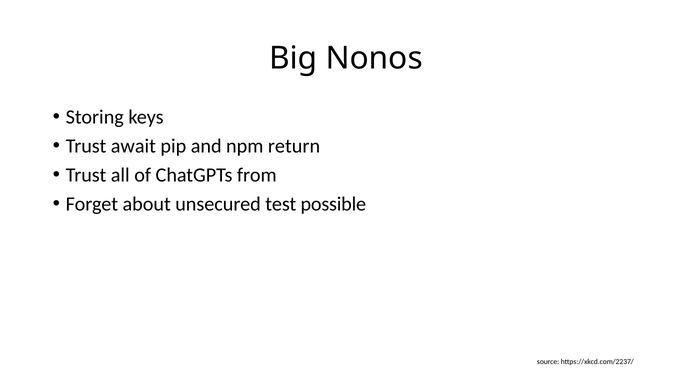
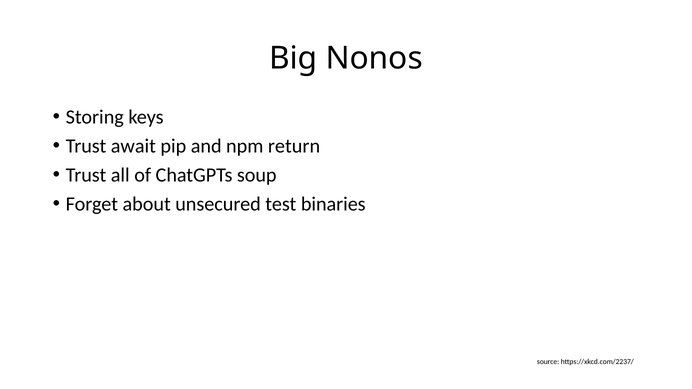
from: from -> soup (257, 175)
possible: possible -> binaries (333, 204)
